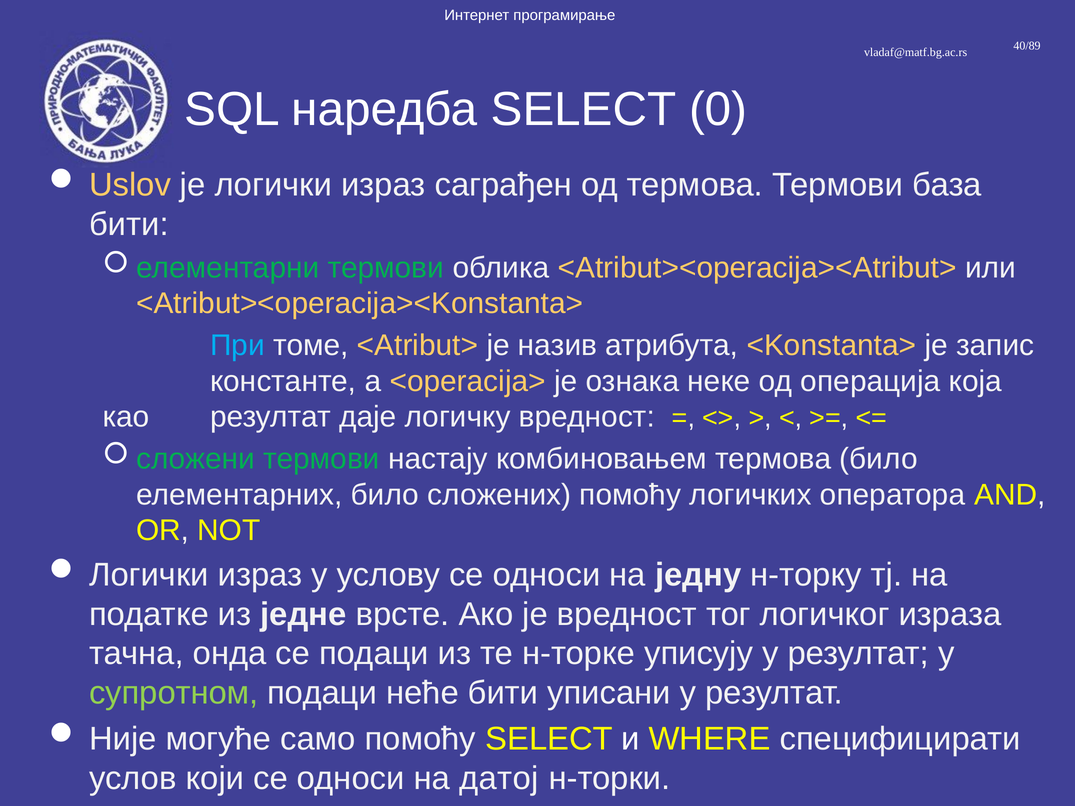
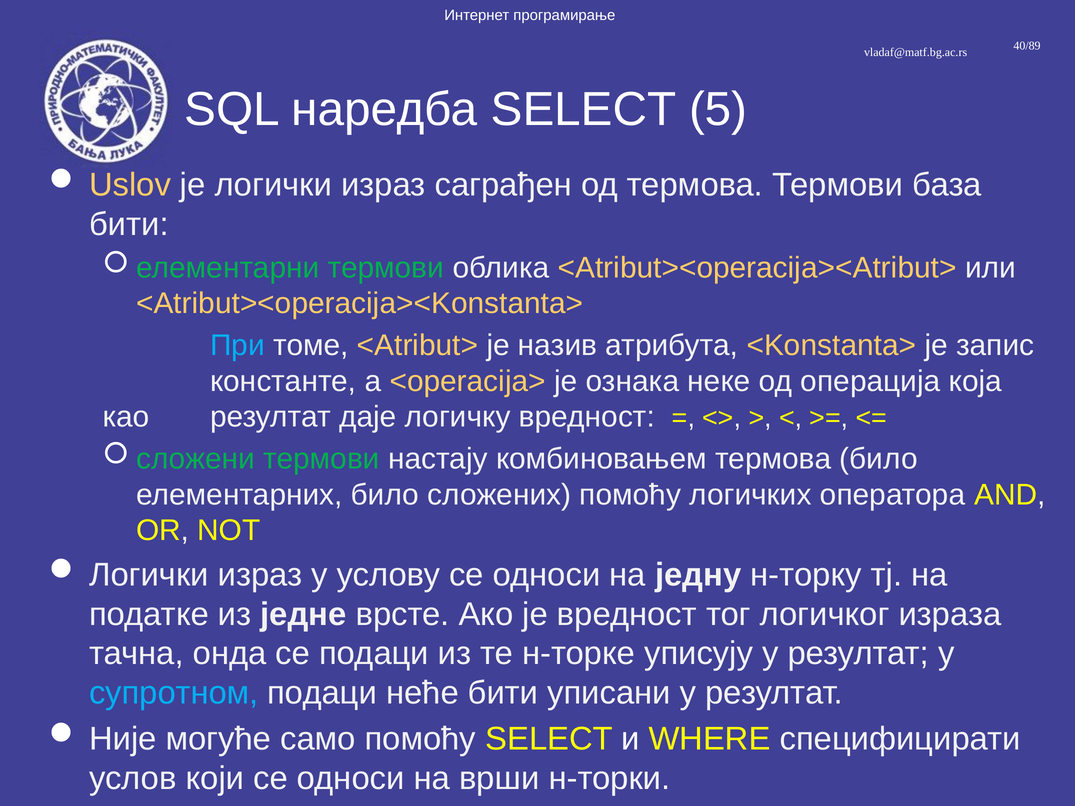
0: 0 -> 5 (718, 110)
супротном colour: light green -> light blue (174, 693)
датој: датој -> врши (499, 779)
